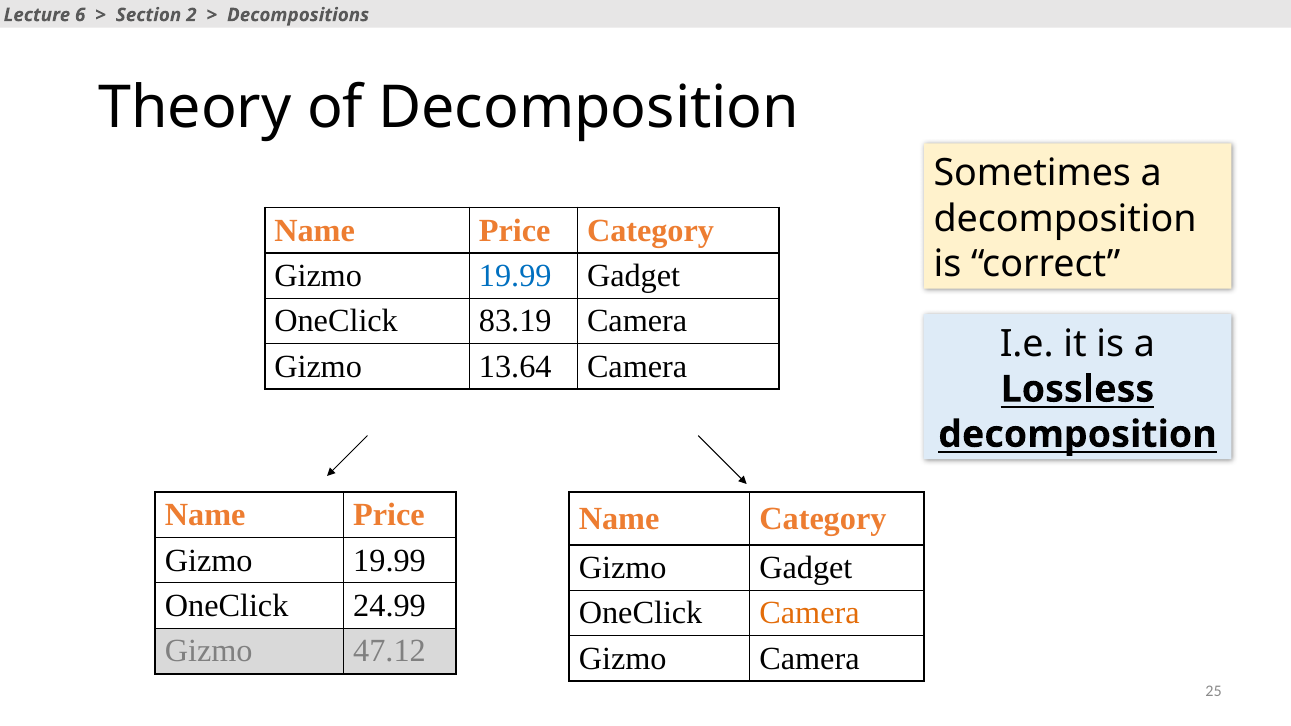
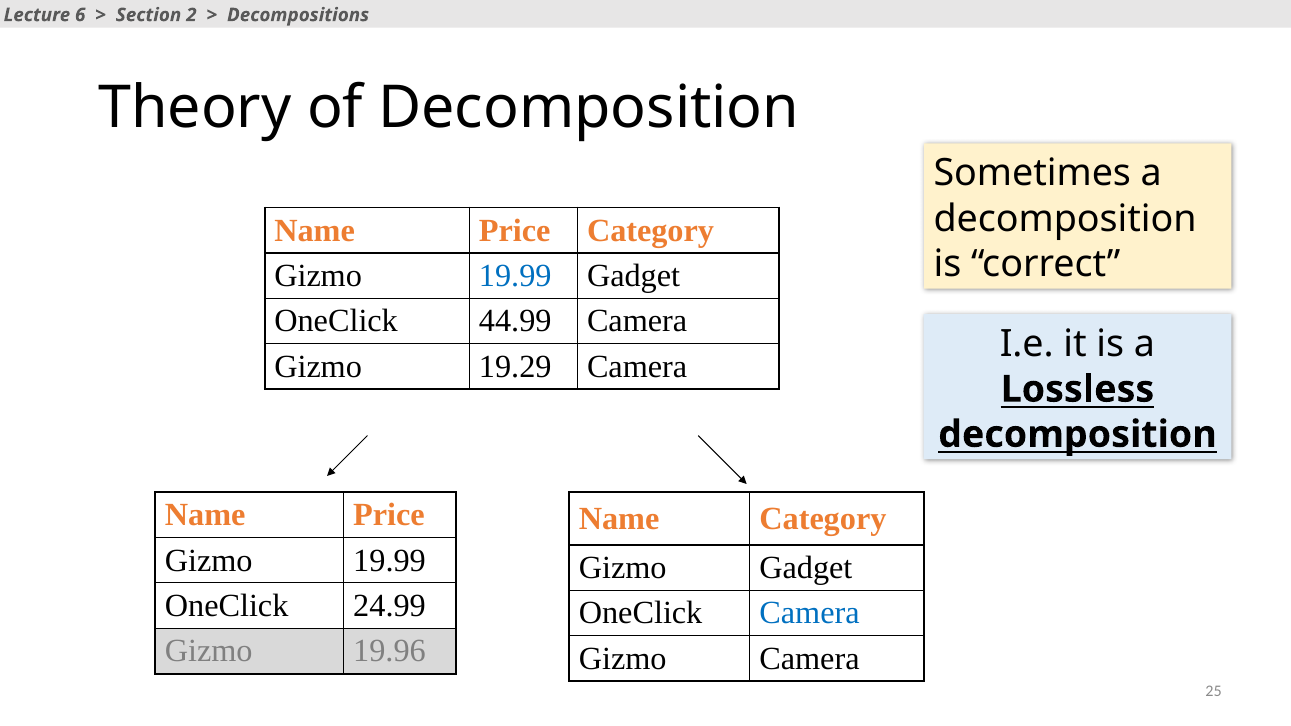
83.19: 83.19 -> 44.99 (515, 321)
13.64: 13.64 -> 19.29 (515, 367)
Camera colour: orange -> blue (809, 613)
47.12: 47.12 -> 19.96 (390, 651)
